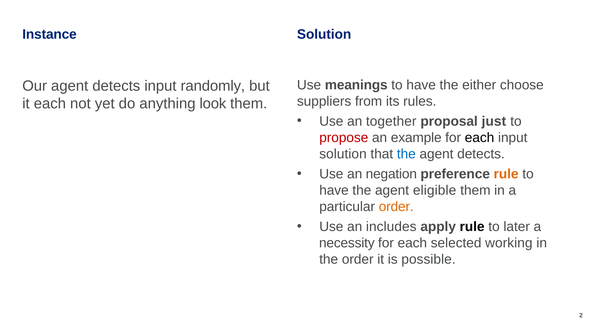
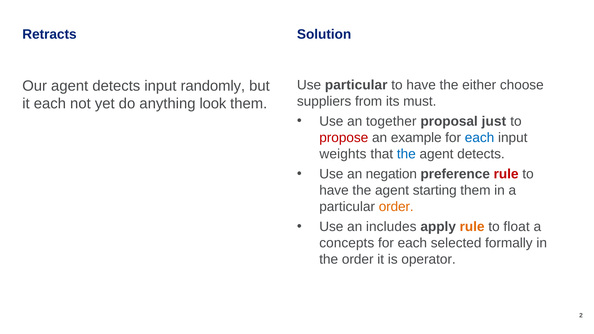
Instance: Instance -> Retracts (49, 34)
Use meanings: meanings -> particular (356, 85)
rules: rules -> must (420, 101)
each colour: black -> blue (480, 138)
solution: solution -> weights (343, 154)
rule colour: orange -> red (506, 174)
eligible: eligible -> starting (435, 190)
rule colour: black -> orange (472, 227)
later: later -> float (517, 227)
necessity: necessity -> concepts (347, 243)
working: working -> formally (509, 243)
possible: possible -> operator (429, 259)
